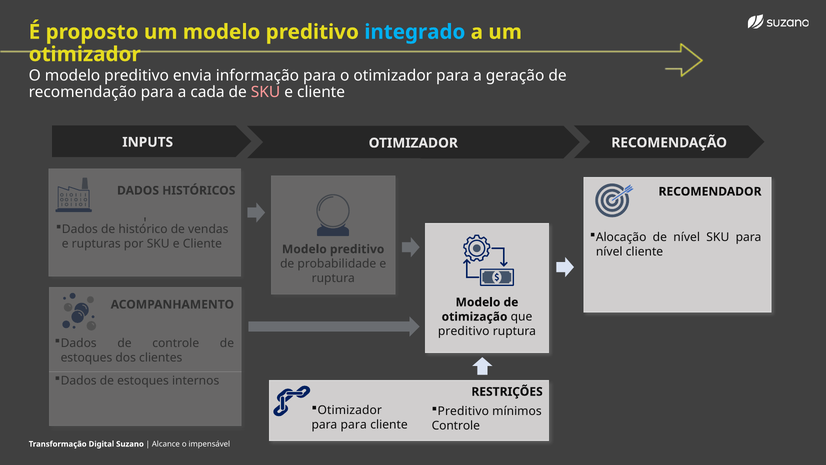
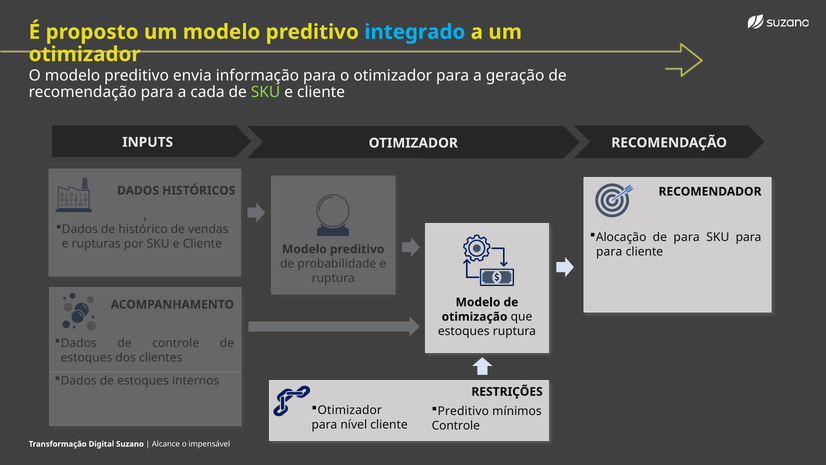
SKU colour: pink -> light green (266, 92)
de nível: nível -> para (687, 237)
nível: nível -> para (609, 251)
preditivo: preditivo -> estoques (464, 331)
para para: para -> nível (354, 424)
